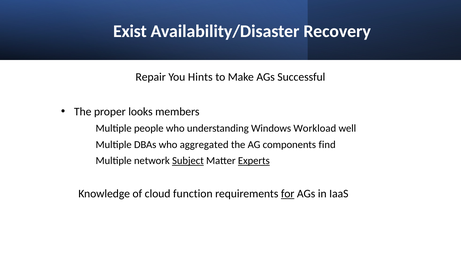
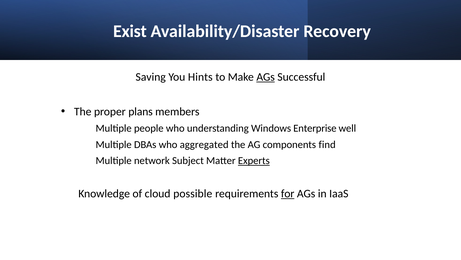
Repair: Repair -> Saving (151, 77)
AGs underline: none -> present (266, 77)
looks: looks -> plans (141, 111)
Workload: Workload -> Enterprise (315, 128)
Subject underline: present -> none (188, 160)
function: function -> possible (193, 193)
